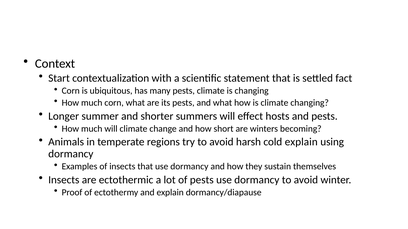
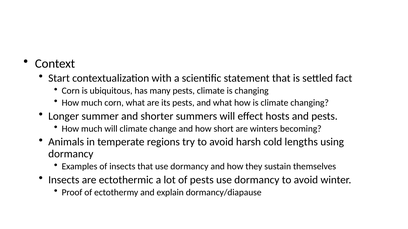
cold explain: explain -> lengths (301, 142)
